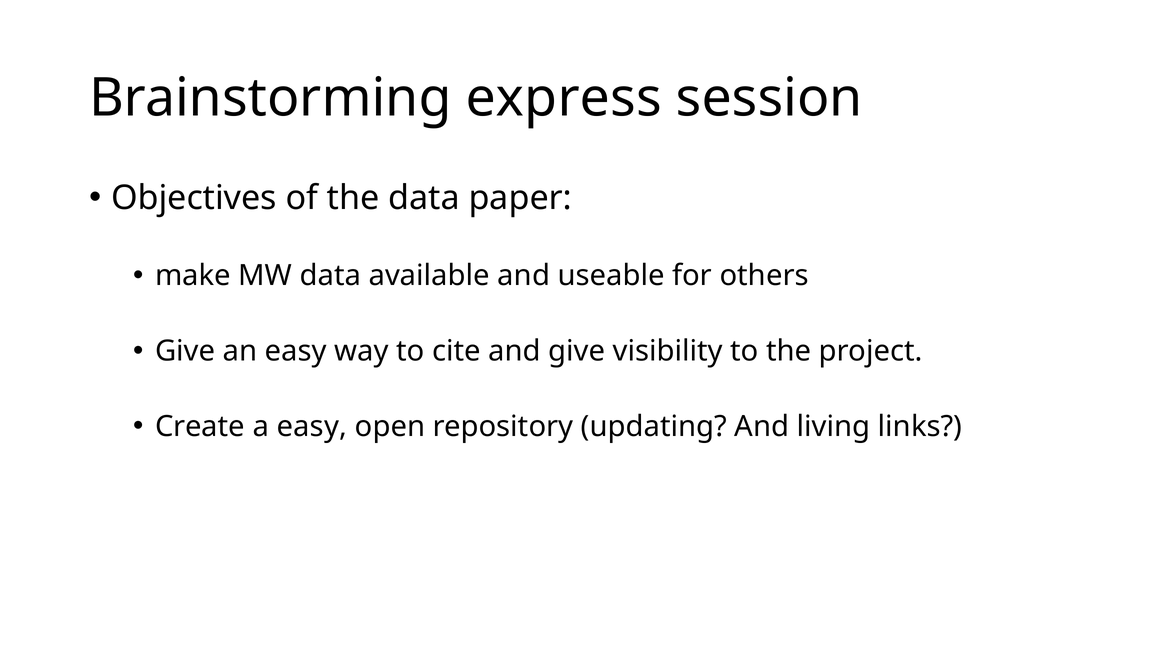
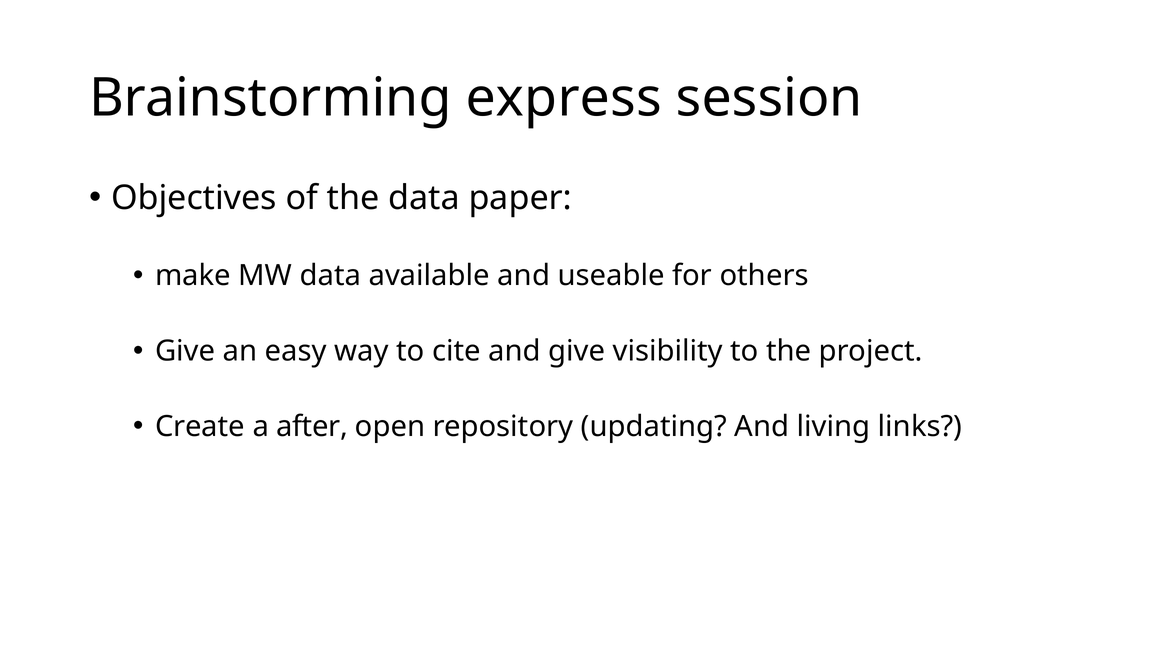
a easy: easy -> after (312, 426)
